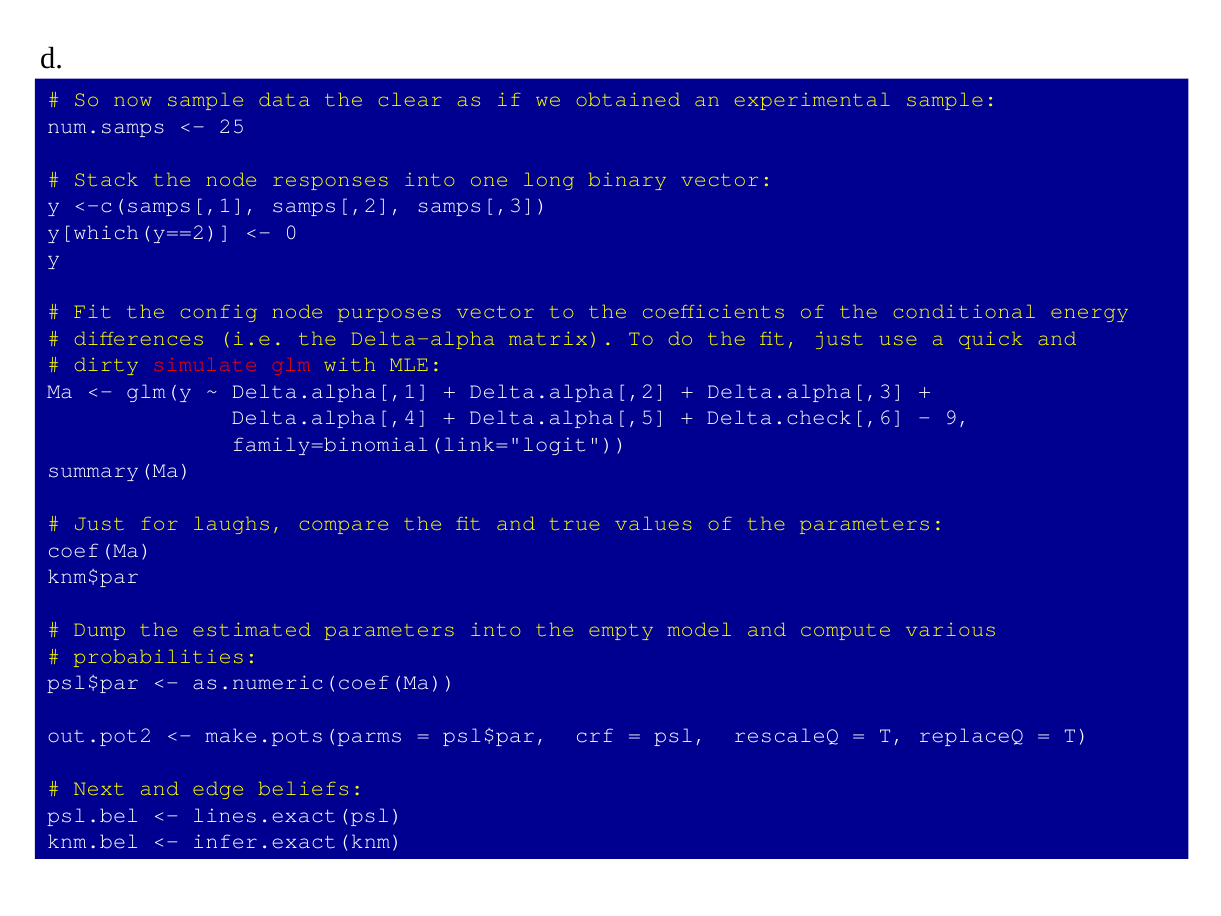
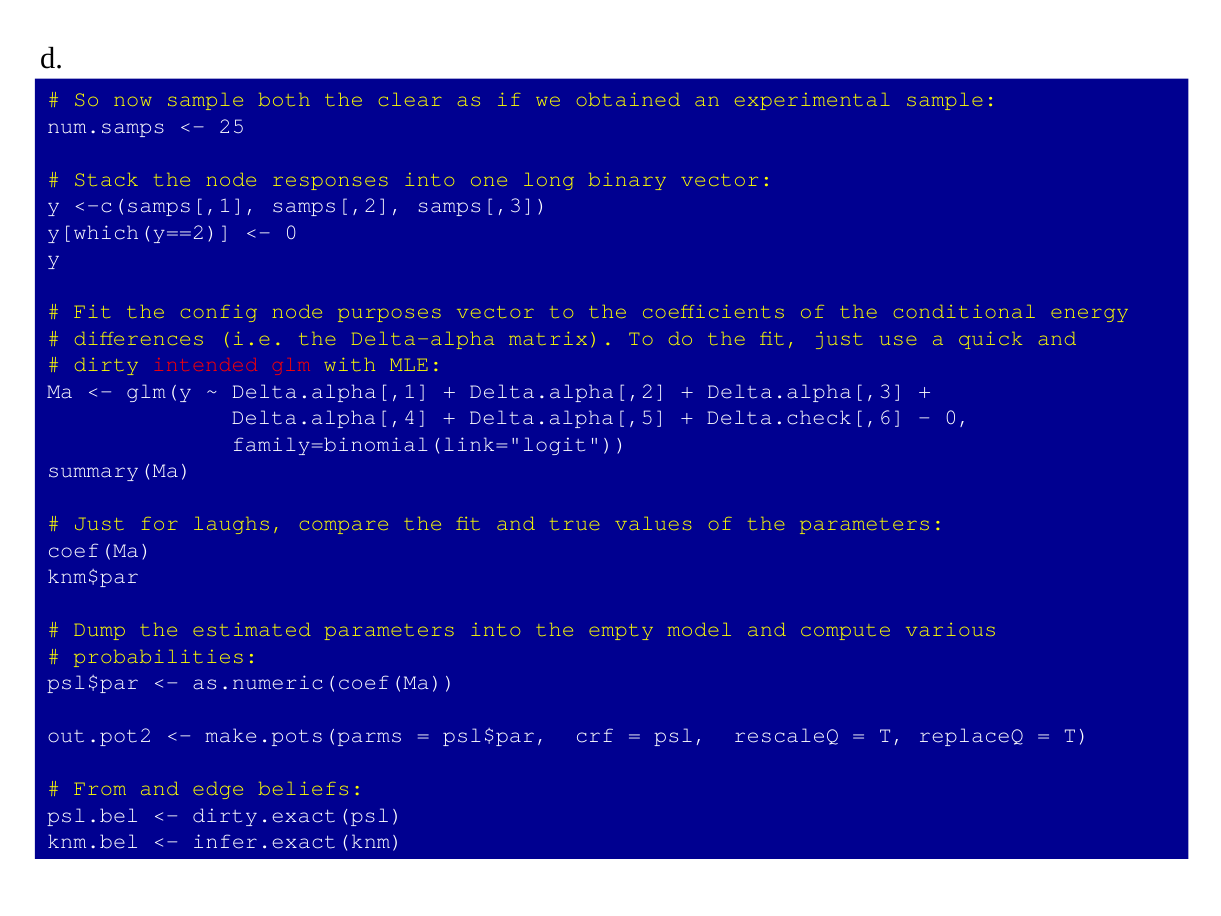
data: data -> both (285, 99)
simulate: simulate -> intended (205, 364)
9: 9 -> 0 (958, 417)
Next: Next -> From (100, 788)
lines.exact(psl: lines.exact(psl -> dirty.exact(psl (298, 815)
